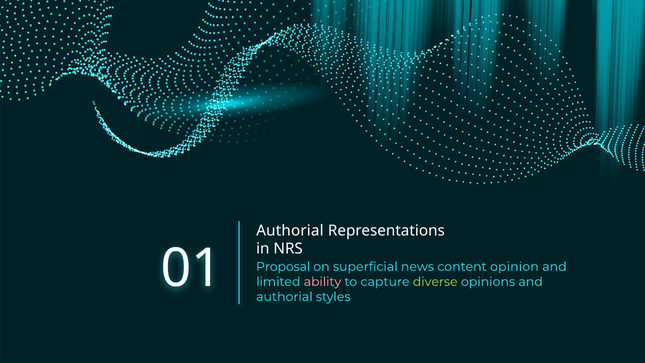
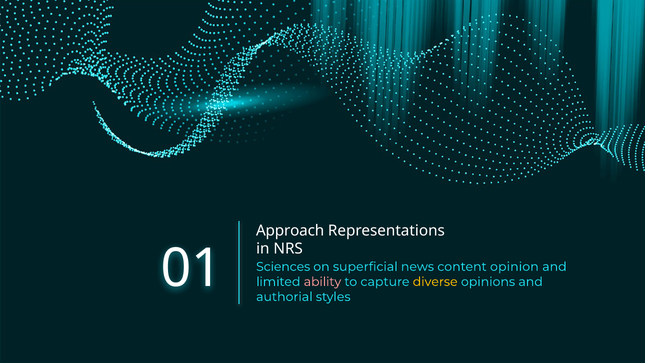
Authorial: Authorial -> Approach (290, 231)
Proposal: Proposal -> Sciences (283, 267)
diverse colour: light green -> yellow (435, 282)
